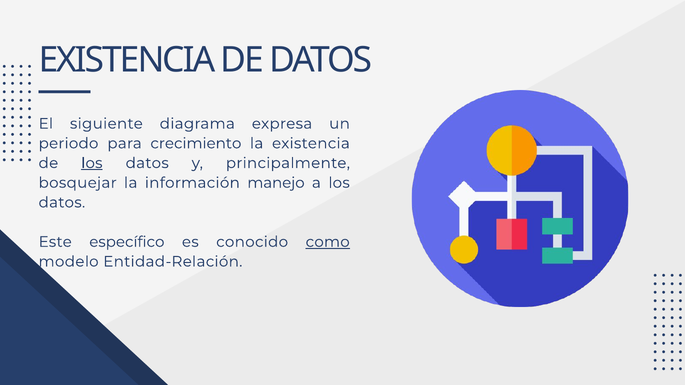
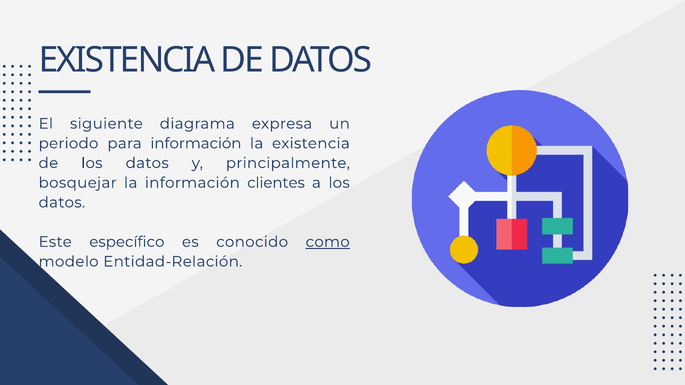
para crecimiento: crecimiento -> información (196, 143)
los underline: present -> none (92, 163)
manejo: manejo -> clientes (276, 183)
